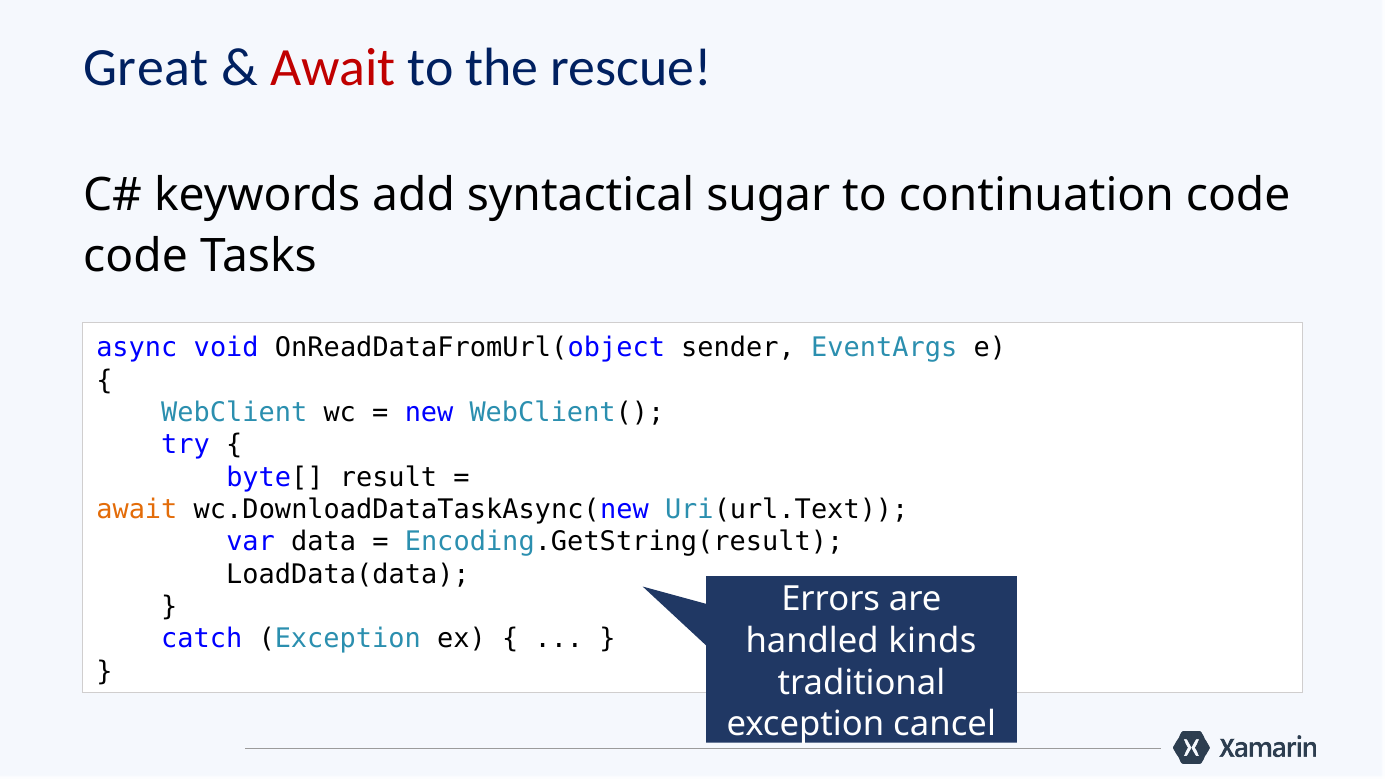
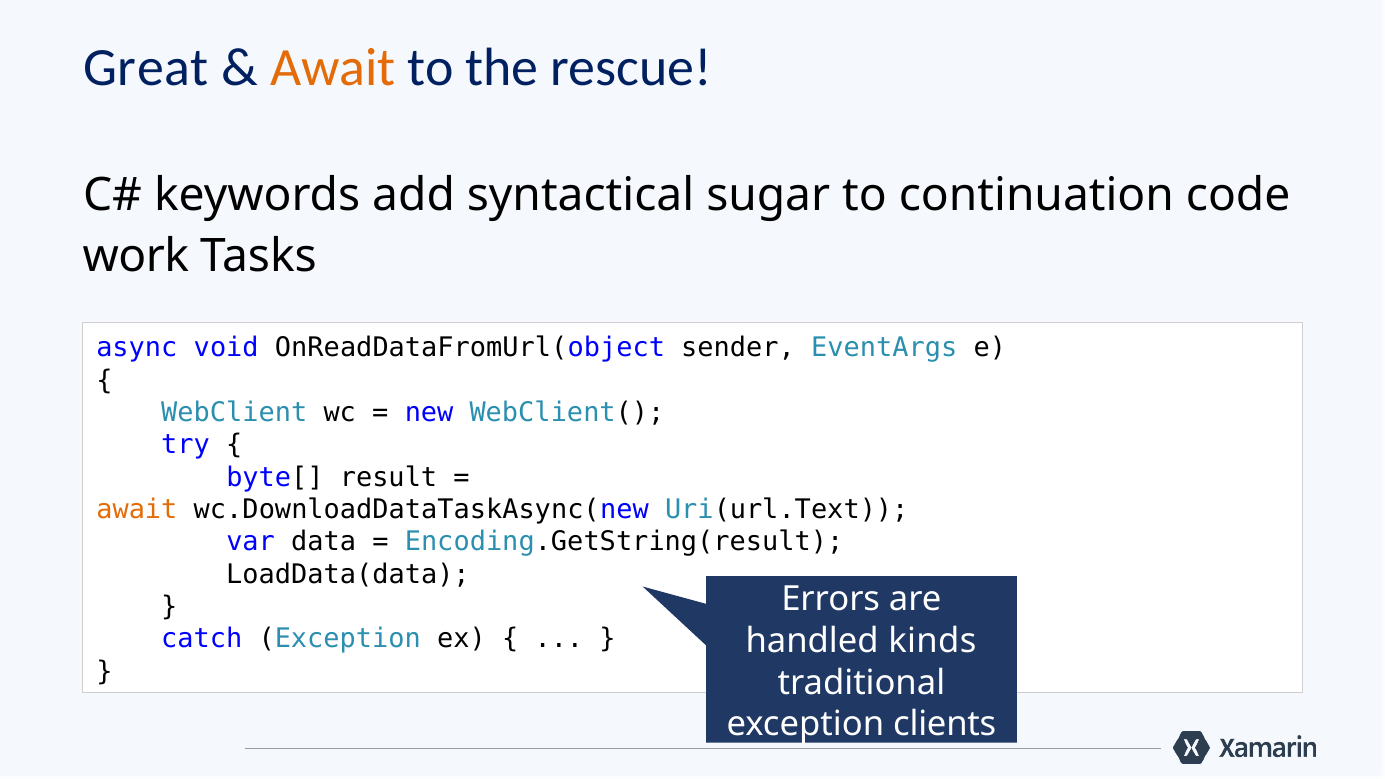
Await colour: red -> orange (333, 68)
code: code -> work (136, 256)
cancel: cancel -> clients (945, 724)
